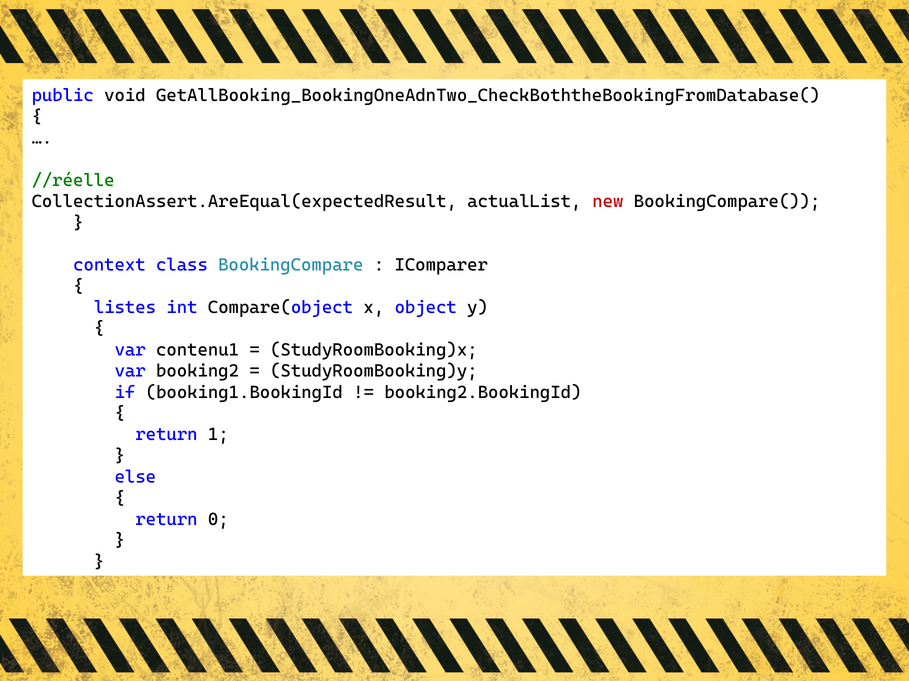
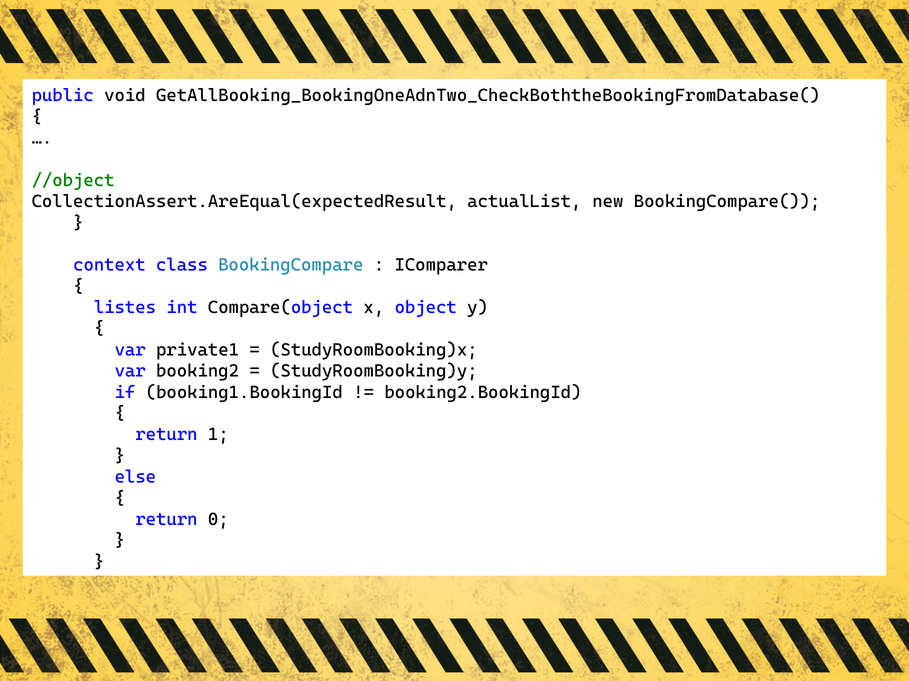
//réelle: //réelle -> //object (73, 180)
new colour: red -> black (608, 202)
contenu1: contenu1 -> private1 (198, 350)
